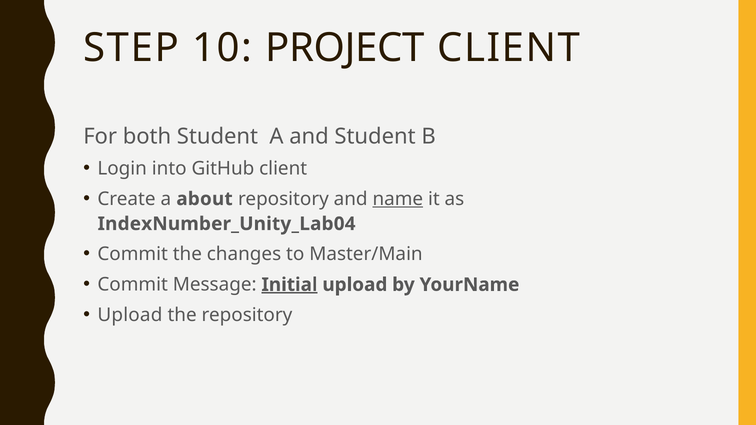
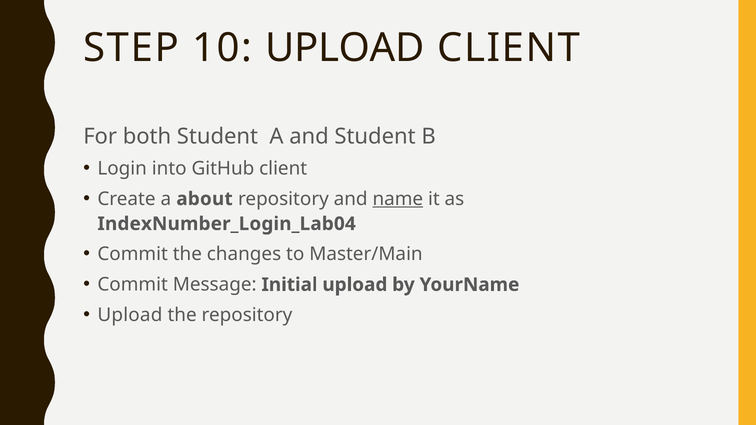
10 PROJECT: PROJECT -> UPLOAD (345, 48)
IndexNumber_Unity_Lab04: IndexNumber_Unity_Lab04 -> IndexNumber_Login_Lab04 (227, 224)
Initial underline: present -> none (290, 285)
